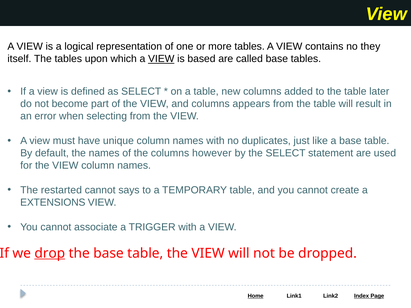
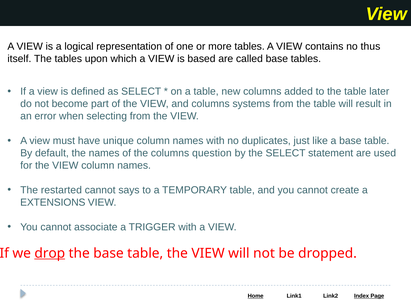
they: they -> thus (370, 47)
VIEW underline: present -> none (161, 59)
appears: appears -> systems (251, 104)
however: however -> question (212, 153)
